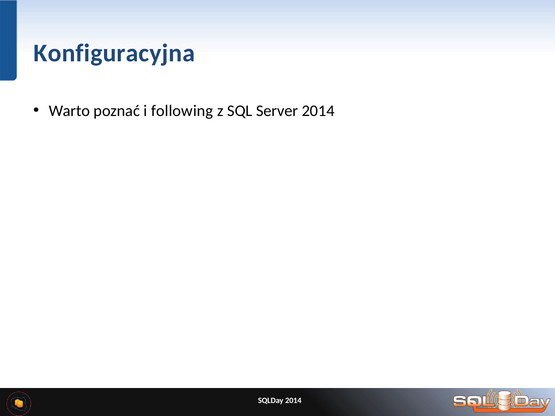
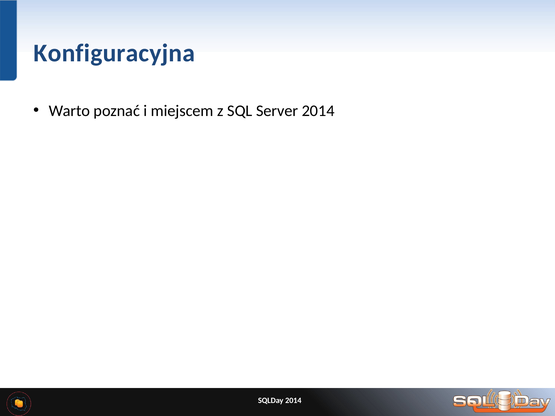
following: following -> miejscem (182, 111)
